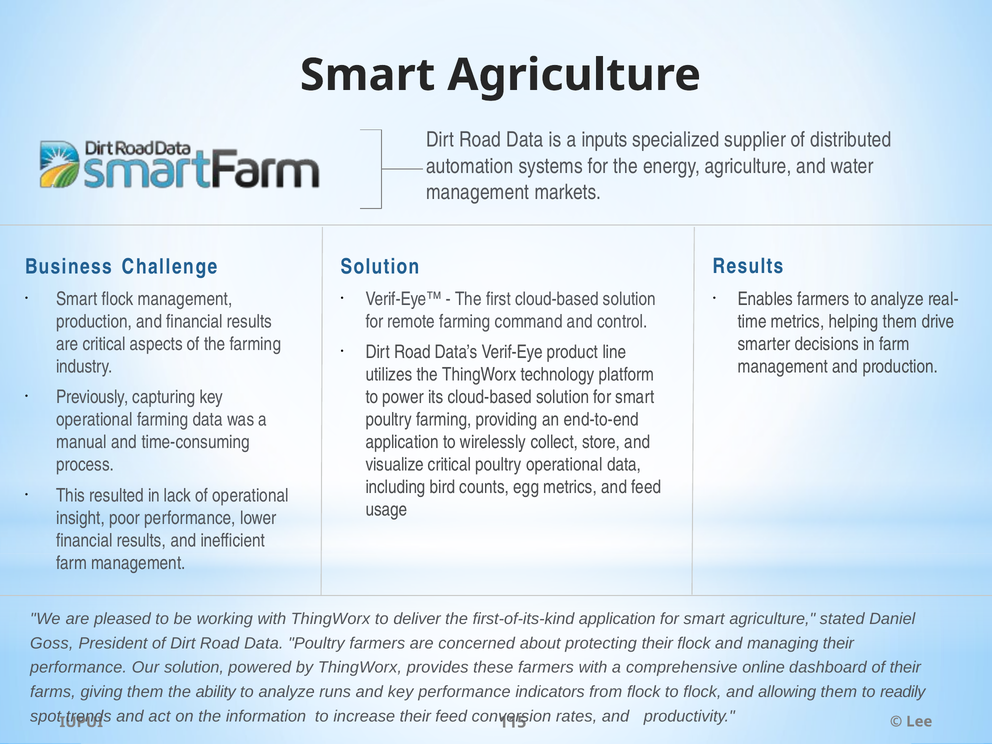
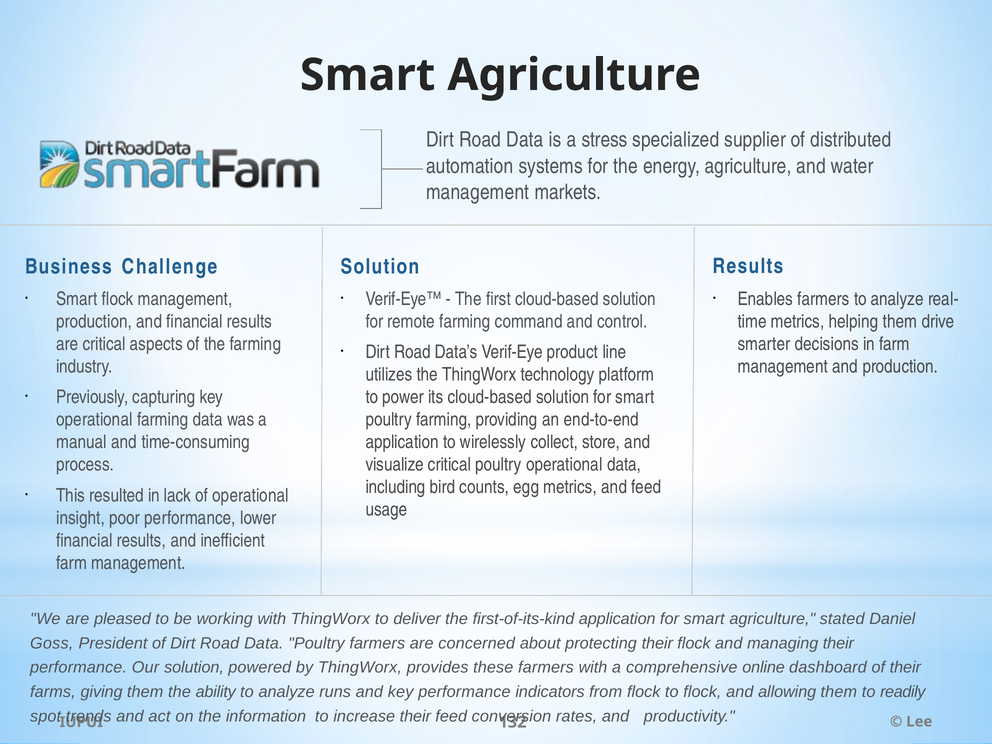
inputs: inputs -> stress (604, 140)
115: 115 -> 132 (513, 722)
